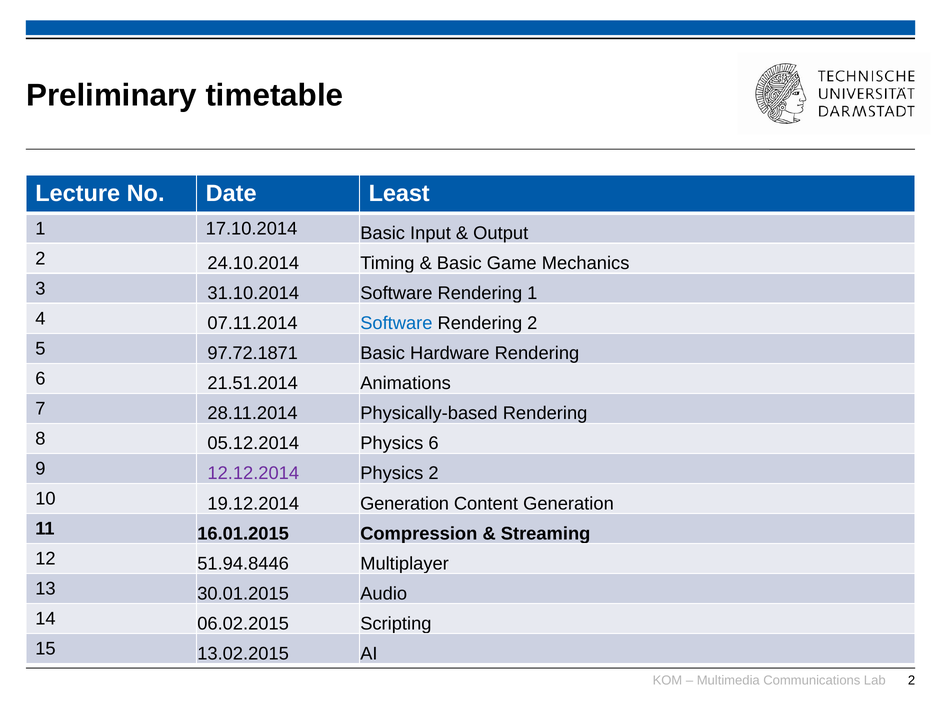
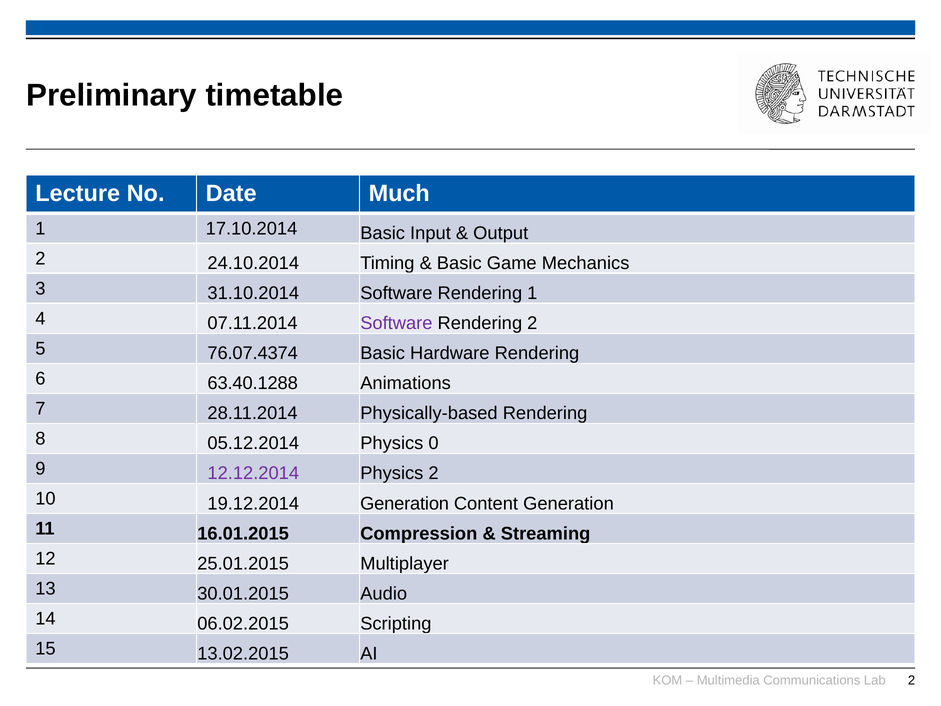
Least: Least -> Much (399, 193)
Software colour: blue -> purple (396, 323)
97.72.1871: 97.72.1871 -> 76.07.4374 (253, 353)
21.51.2014: 21.51.2014 -> 63.40.1288 (253, 383)
Physics 6: 6 -> 0 (434, 443)
51.94.8446: 51.94.8446 -> 25.01.2015 (243, 563)
